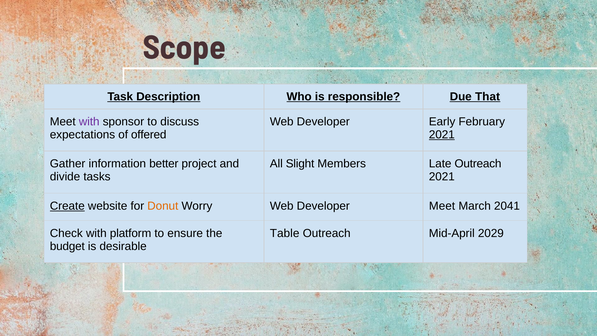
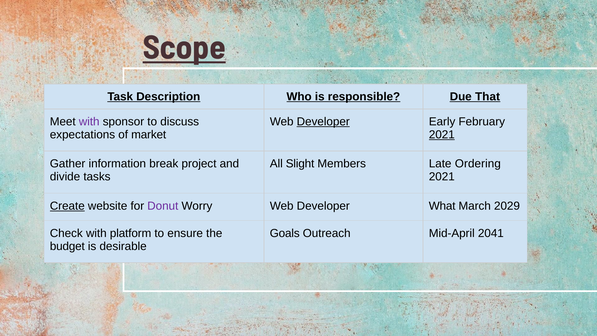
Scope underline: none -> present (184, 48)
Developer underline: none -> present (323, 122)
offered: offered -> market (149, 135)
better: better -> break (164, 164)
Late Outreach: Outreach -> Ordering (478, 164)
Donut colour: orange -> purple (163, 206)
Developer Meet: Meet -> What (442, 206)
2041: 2041 -> 2029 (507, 206)
Table: Table -> Goals (285, 233)
2029: 2029 -> 2041 (491, 233)
